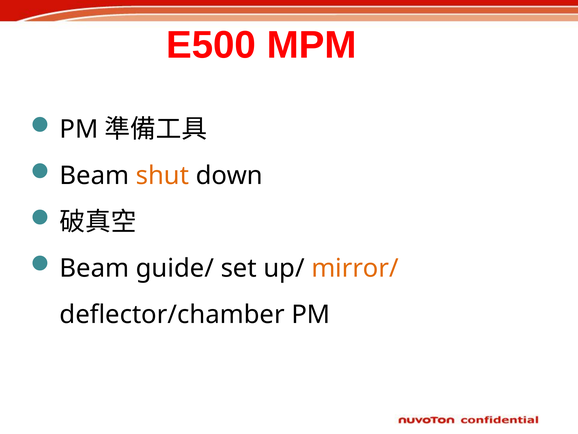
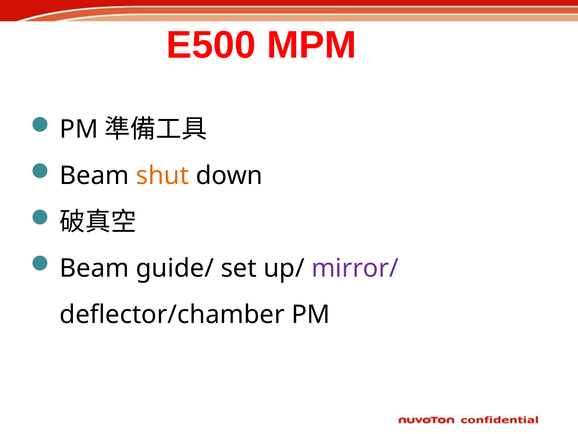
mirror/ colour: orange -> purple (355, 268)
